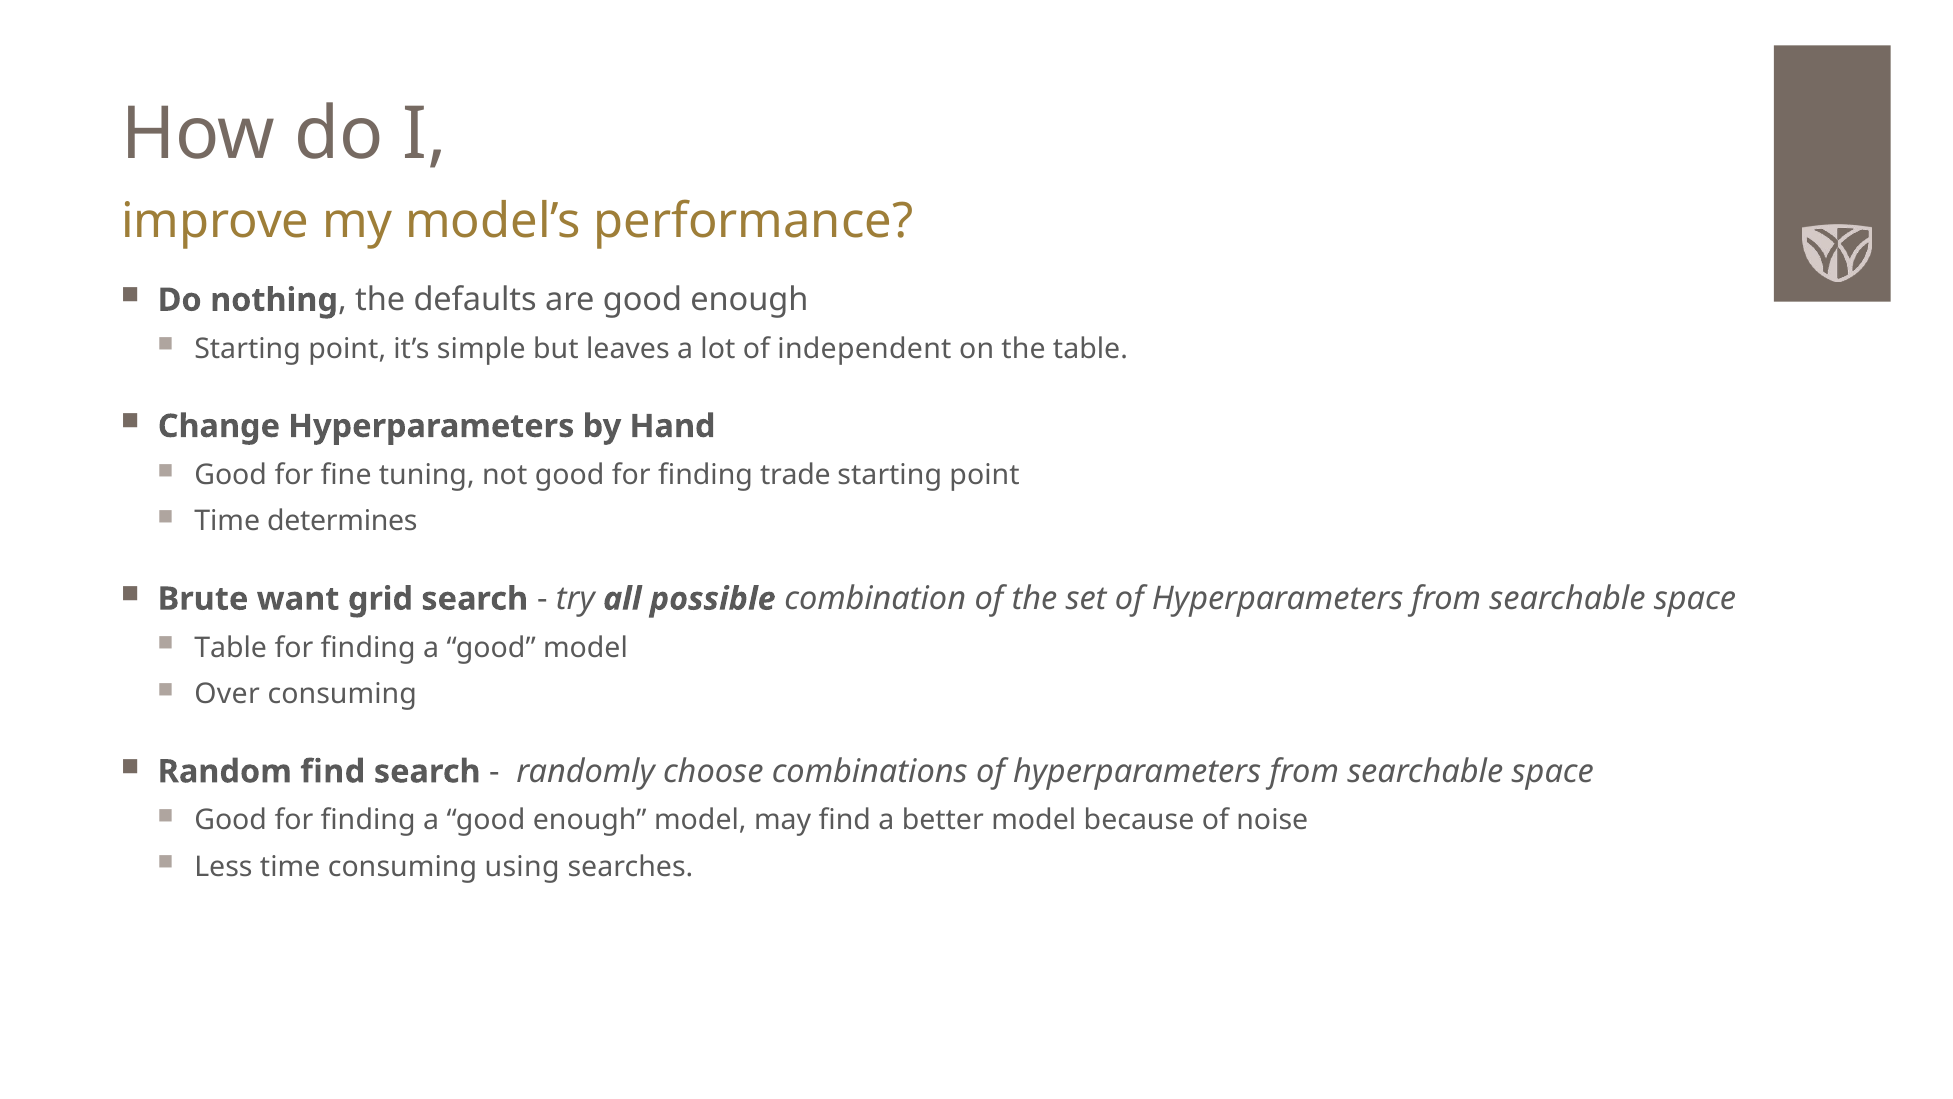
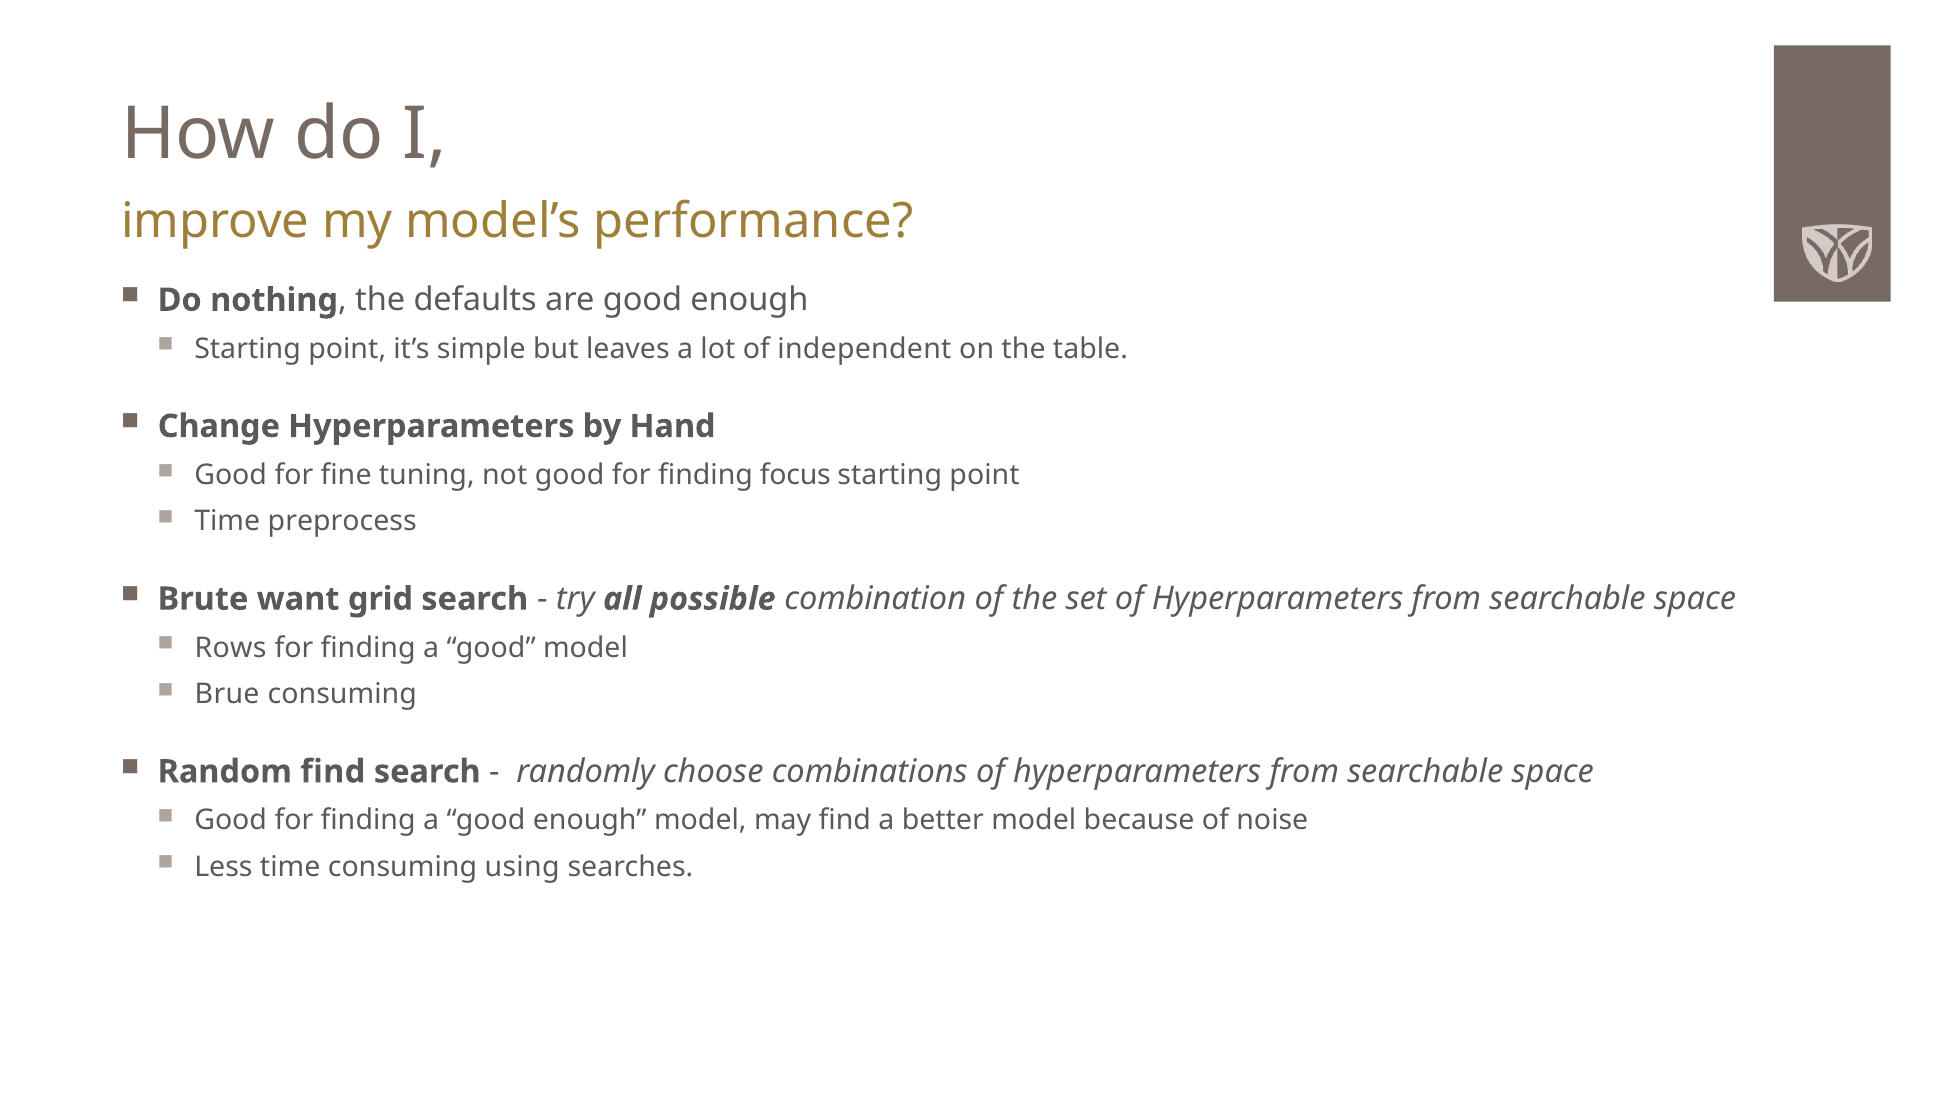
trade: trade -> focus (795, 475)
determines: determines -> preprocess (342, 521)
Table: Table -> Rows (231, 647)
Over: Over -> Brue (227, 694)
